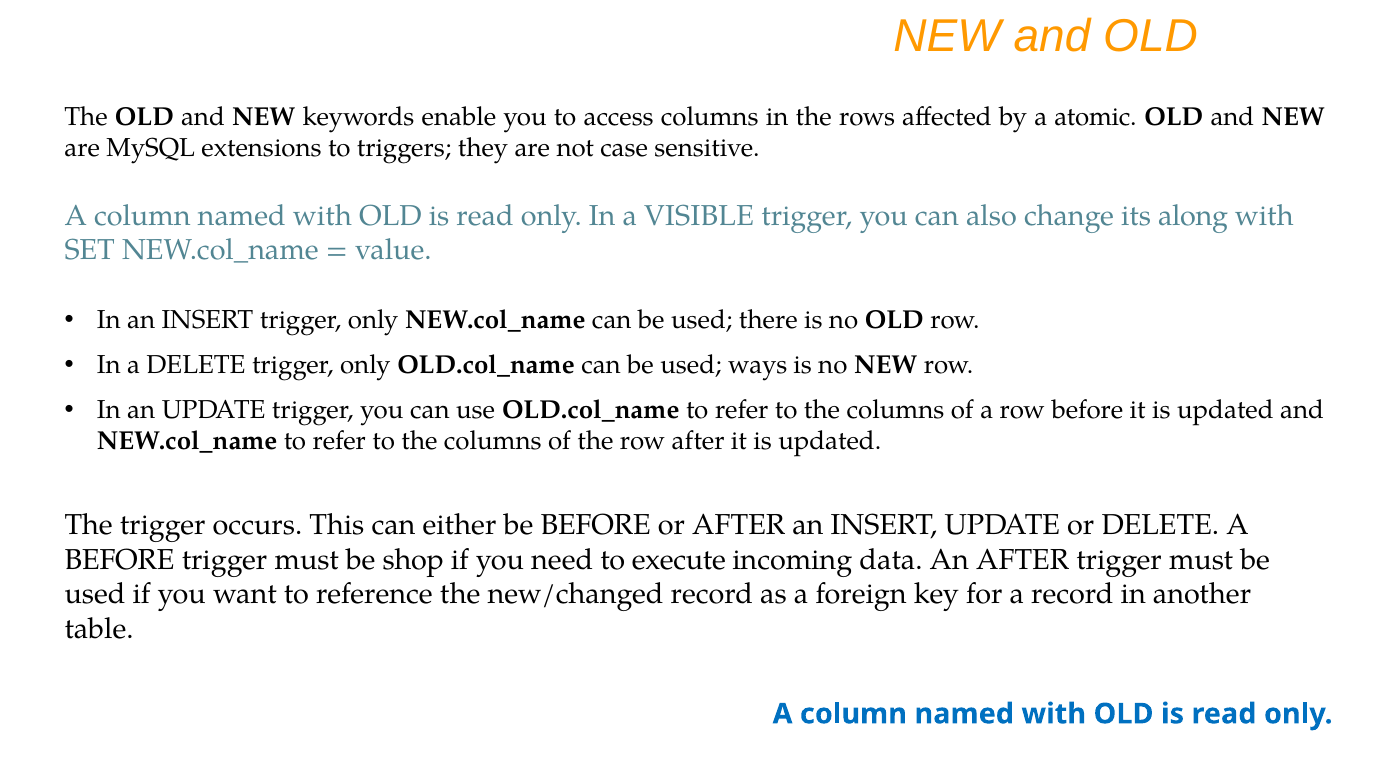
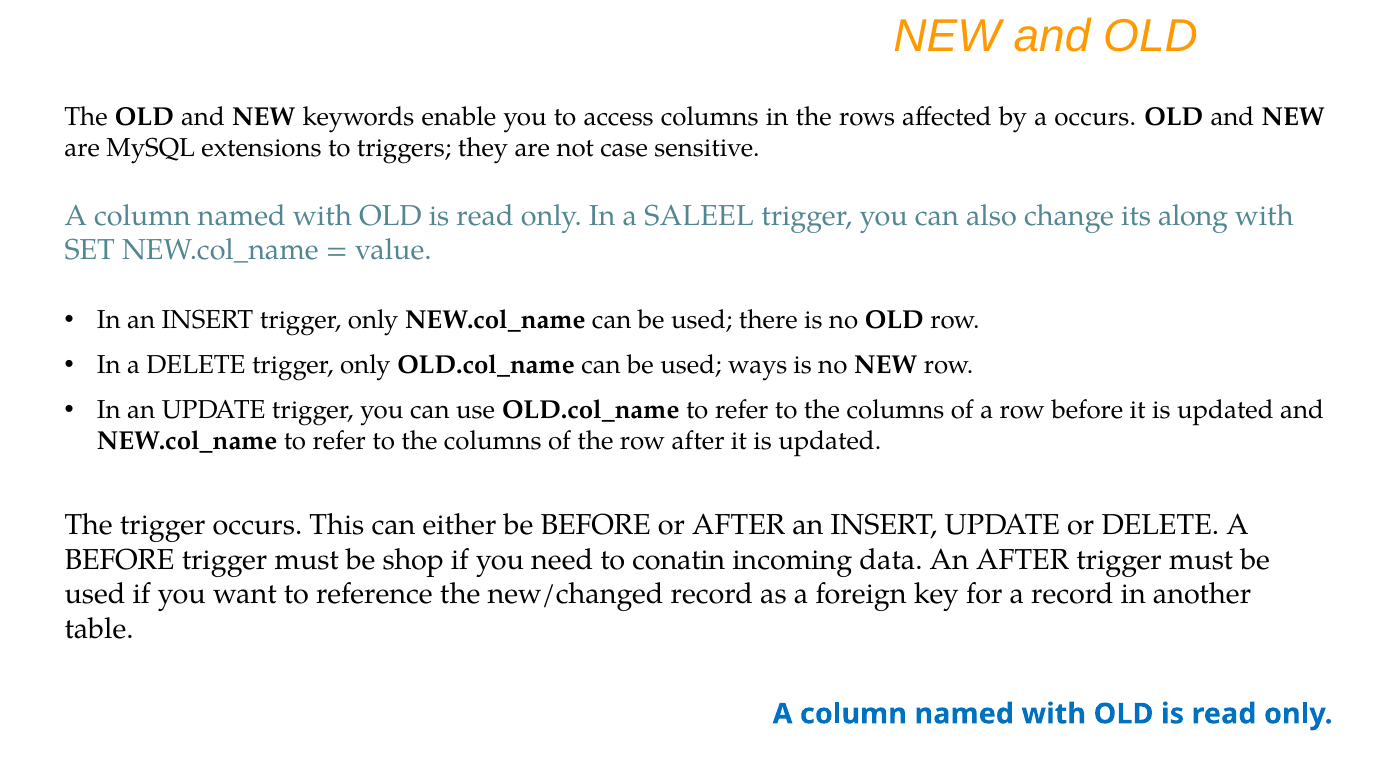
a atomic: atomic -> occurs (1095, 117)
VISIBLE: VISIBLE -> SALEEL (699, 216)
execute: execute -> conatin (679, 560)
